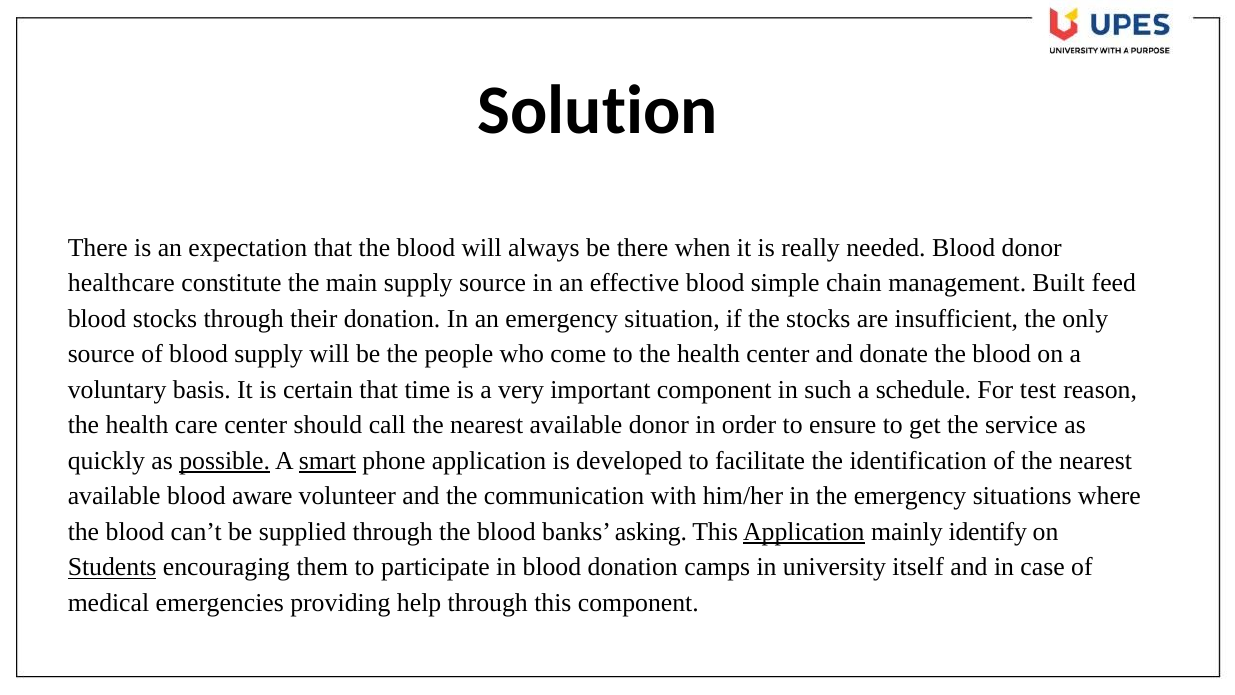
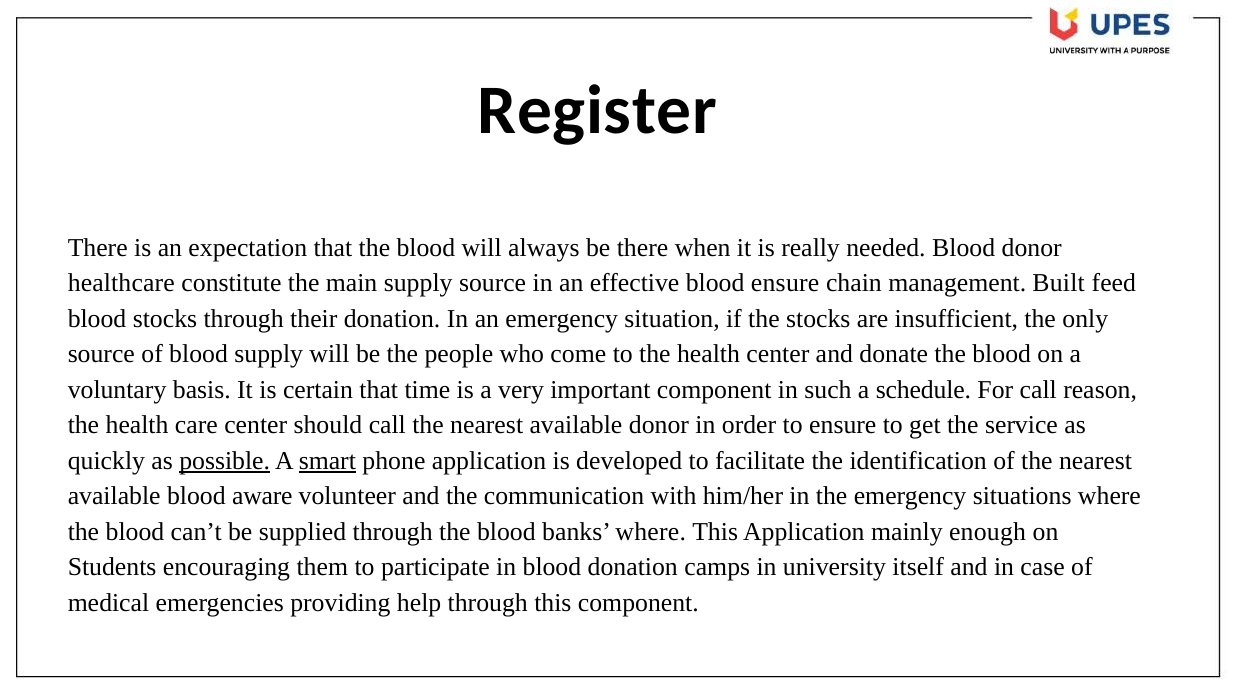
Solution: Solution -> Register (597, 110)
blood simple: simple -> ensure (785, 283)
For test: test -> call (1038, 390)
banks asking: asking -> where (651, 532)
Application underline: present -> none (804, 532)
identify: identify -> enough (988, 532)
Students underline: present -> none (112, 567)
